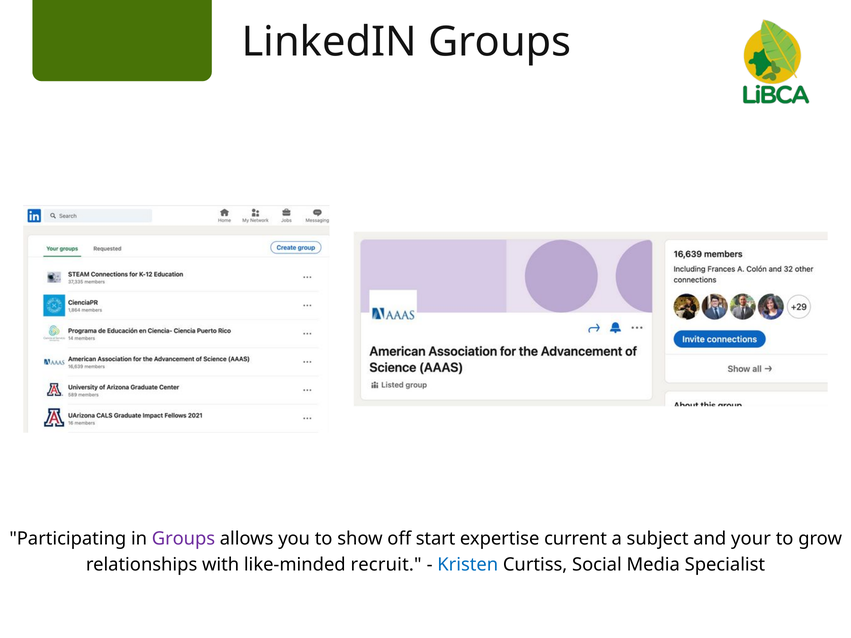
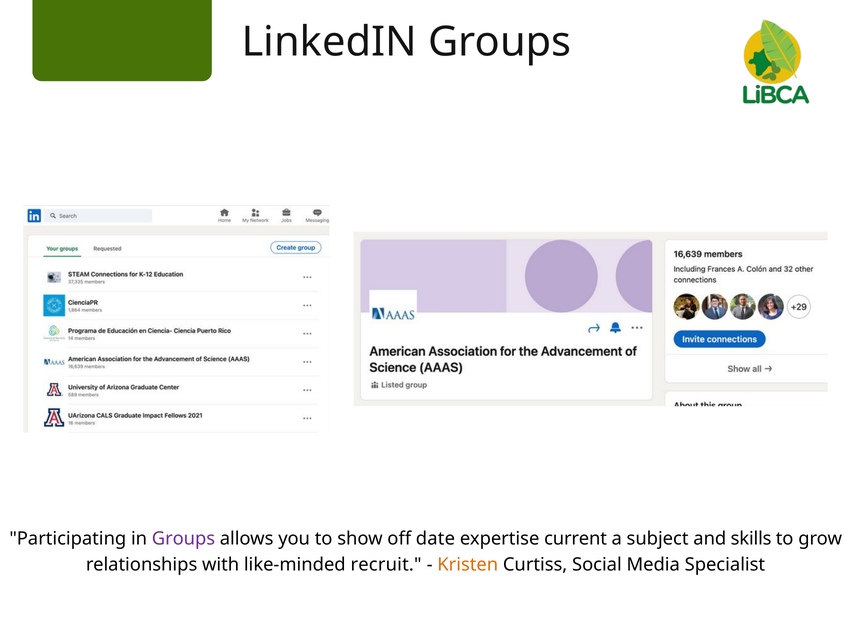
start: start -> date (435, 539)
your: your -> skills (751, 539)
Kristen colour: blue -> orange (468, 565)
